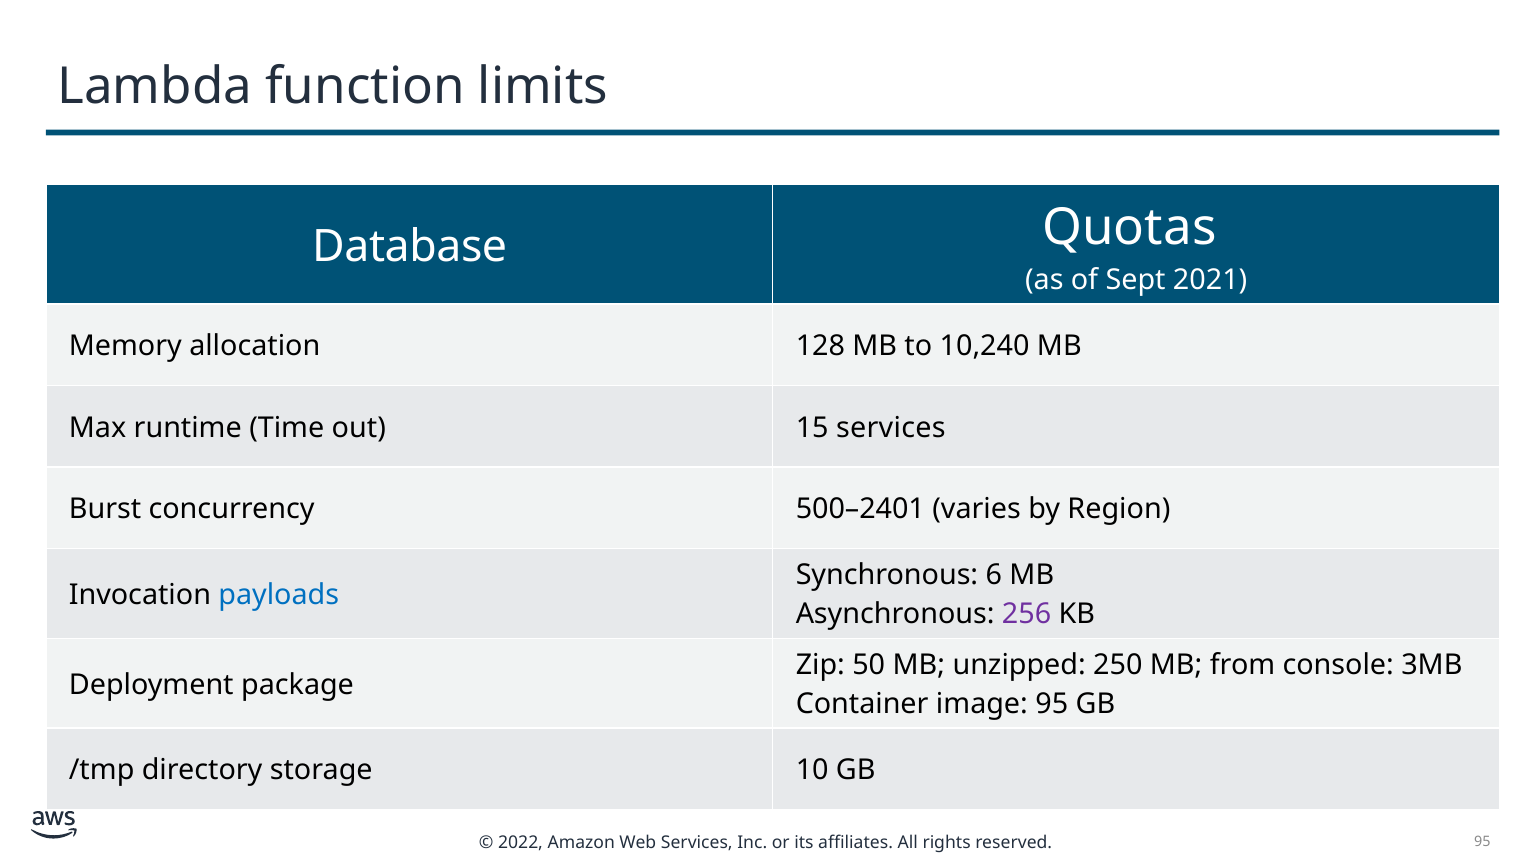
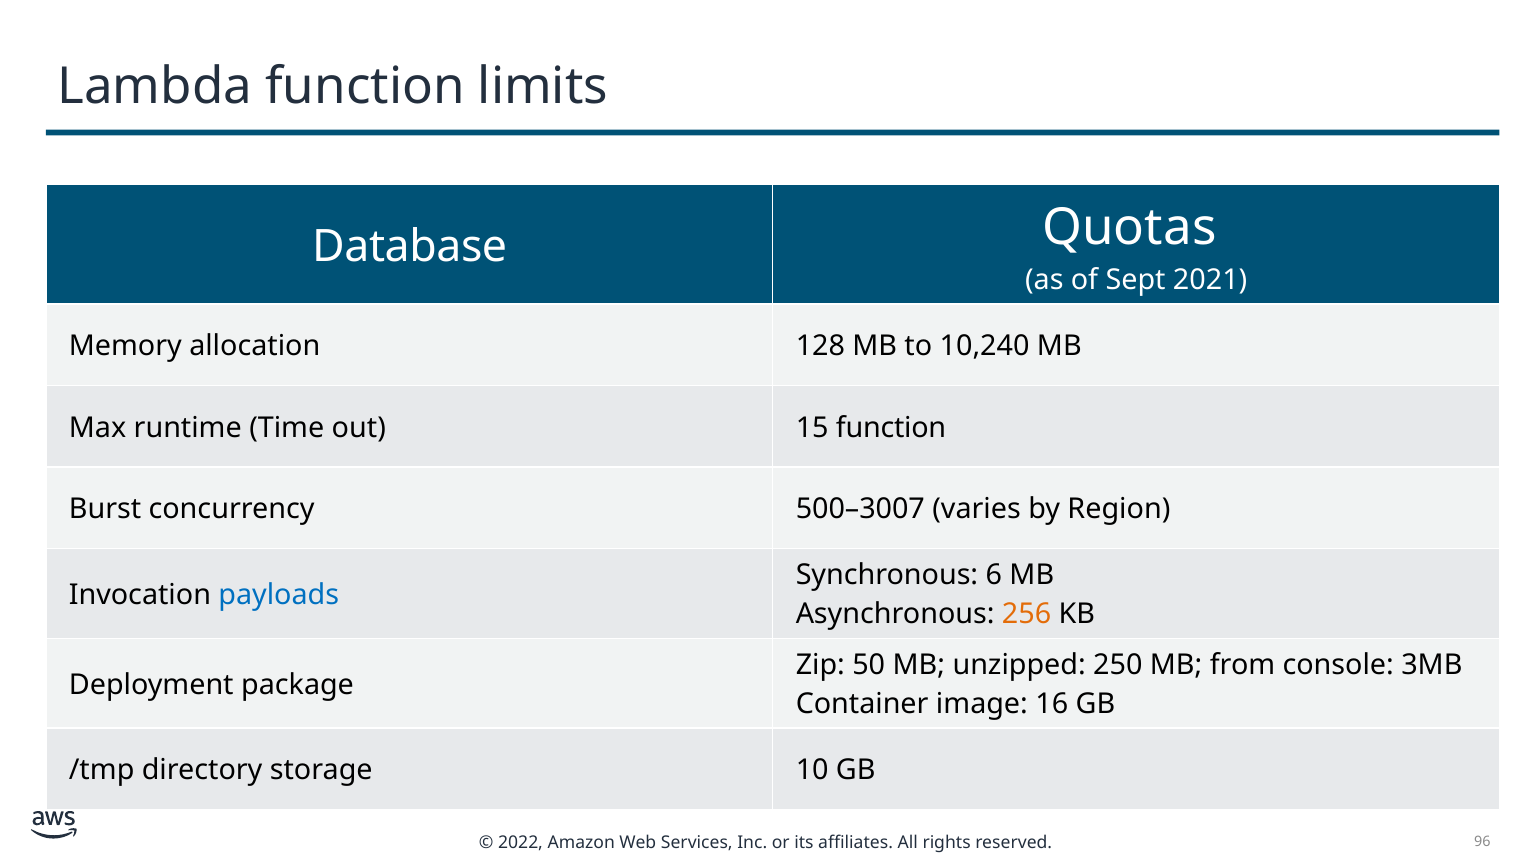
15 services: services -> function (891, 428)
500–2401: 500–2401 -> 500–3007 (860, 509)
256 colour: purple -> orange (1027, 614)
image 95: 95 -> 16 (1052, 704)
95: 95 -> 96 (1482, 842)
